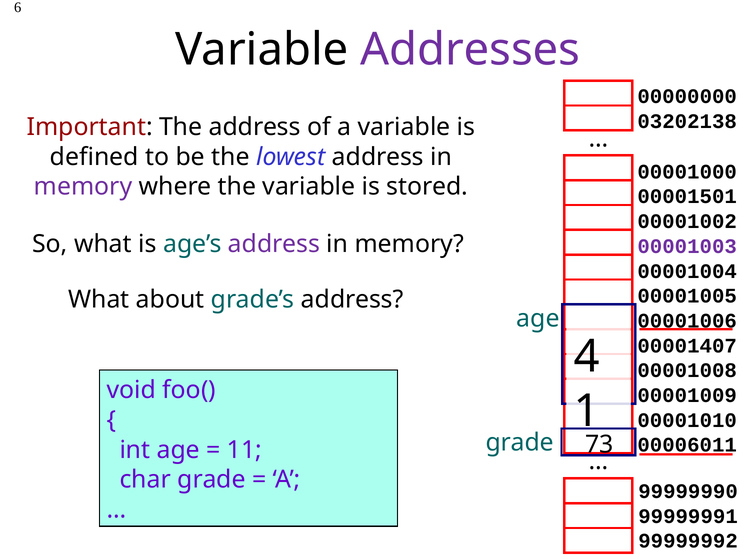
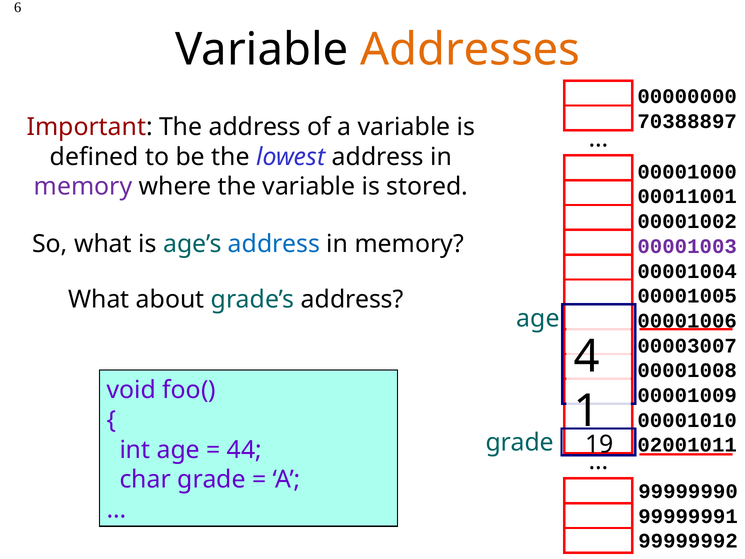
Addresses colour: purple -> orange (470, 50)
03202138: 03202138 -> 70388897 (687, 121)
00001501: 00001501 -> 00011001 (687, 197)
address colour: purple -> blue (274, 244)
00001407: 00001407 -> 00003007 (687, 346)
73: 73 -> 19 (599, 444)
00006011: 00006011 -> 02001011 (687, 445)
11: 11 -> 44 (244, 450)
